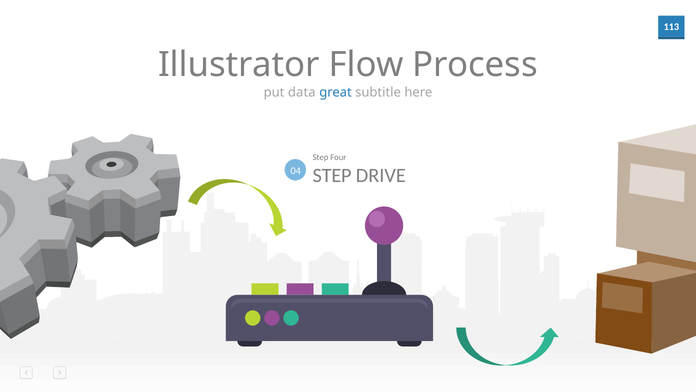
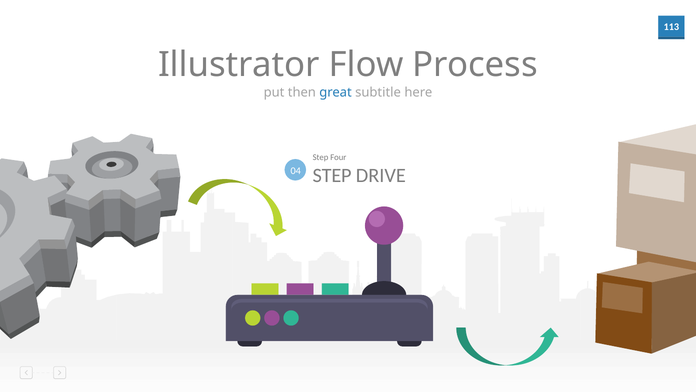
data: data -> then (302, 92)
